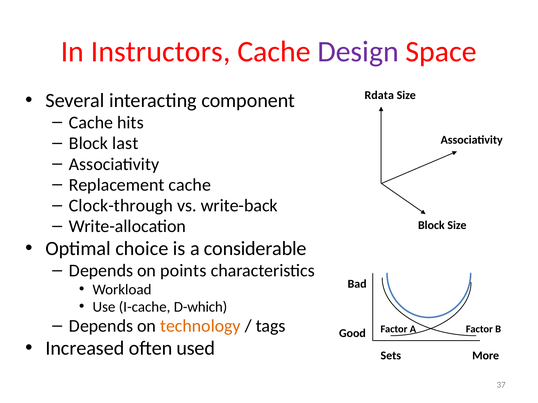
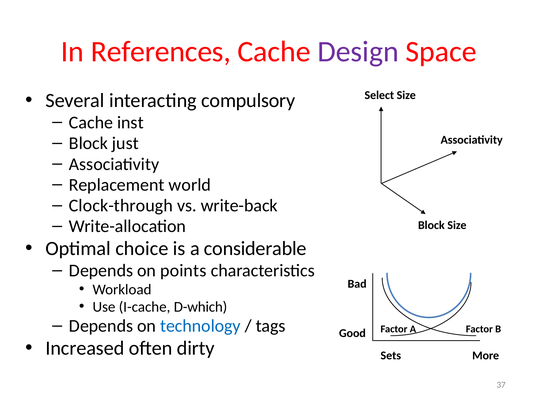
Instructors: Instructors -> References (161, 52)
component: component -> compulsory (248, 101)
Rdata: Rdata -> Select (379, 95)
hits: hits -> inst (130, 123)
last: last -> just (125, 143)
Replacement cache: cache -> world (190, 185)
technology colour: orange -> blue (200, 326)
used: used -> dirty (196, 349)
